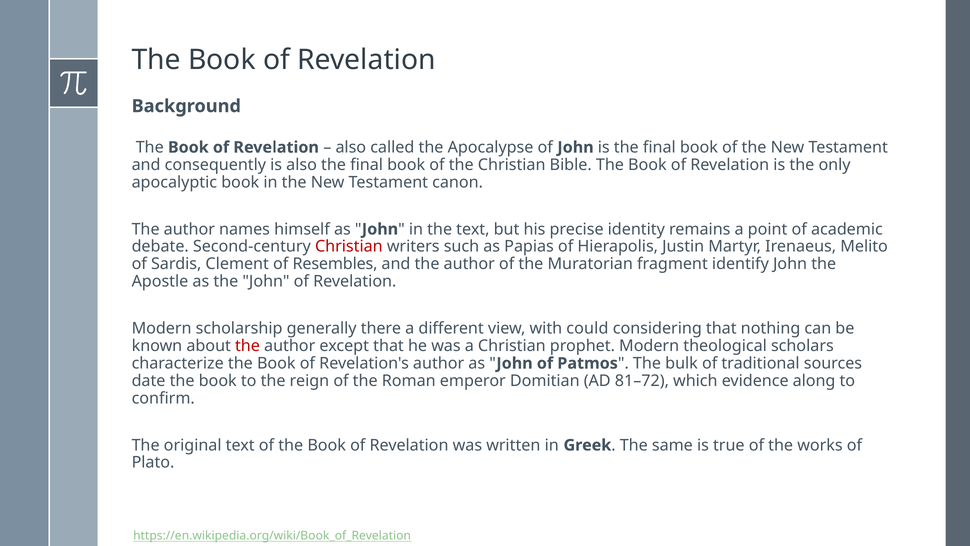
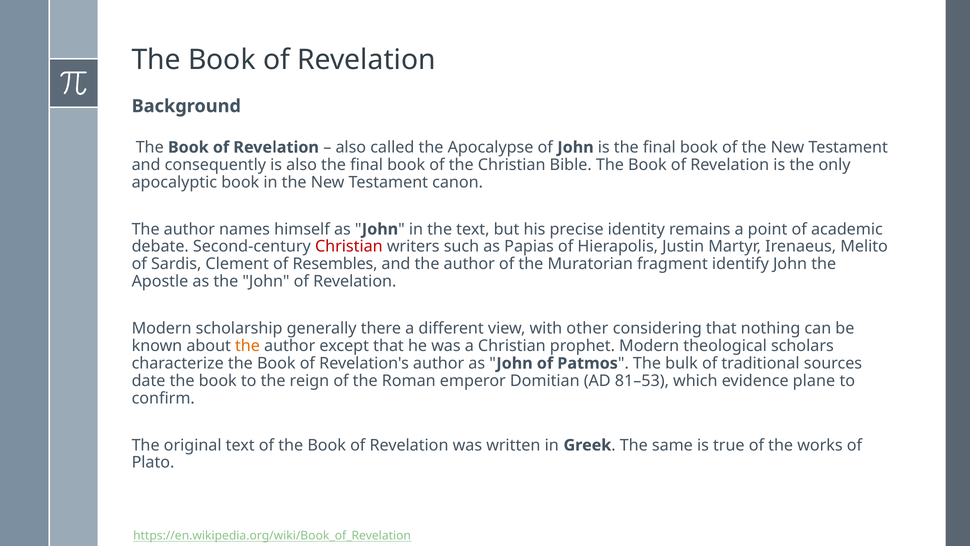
could: could -> other (587, 328)
the colour: red -> orange (247, 346)
81–72: 81–72 -> 81–53 (642, 381)
along: along -> plane (814, 381)
